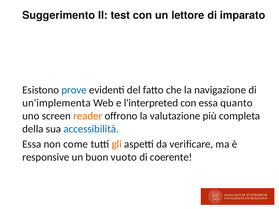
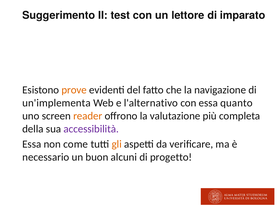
prove colour: blue -> orange (74, 90)
l'interpreted: l'interpreted -> l'alternativo (151, 103)
accessibilità colour: blue -> purple (91, 129)
responsive: responsive -> necessario (46, 157)
vuoto: vuoto -> alcuni (124, 157)
coerente: coerente -> progetto (171, 157)
